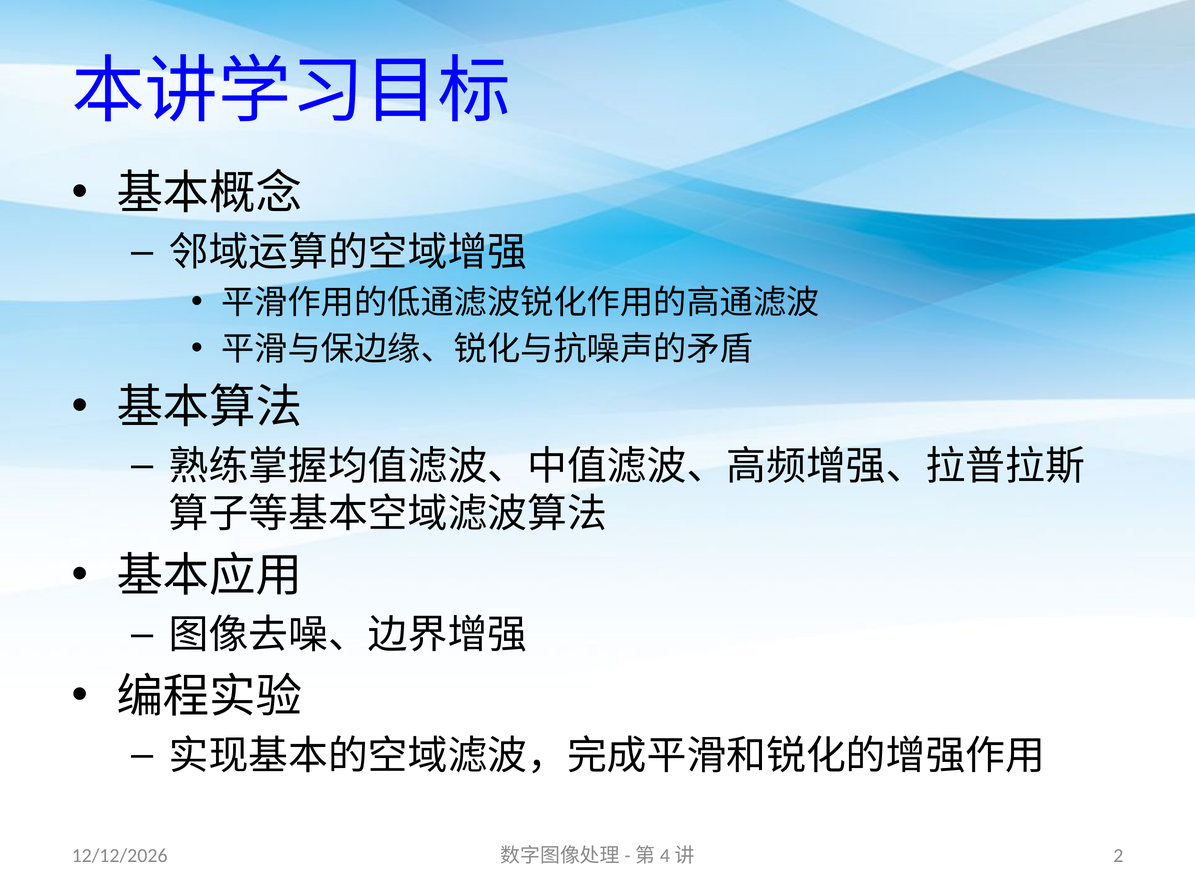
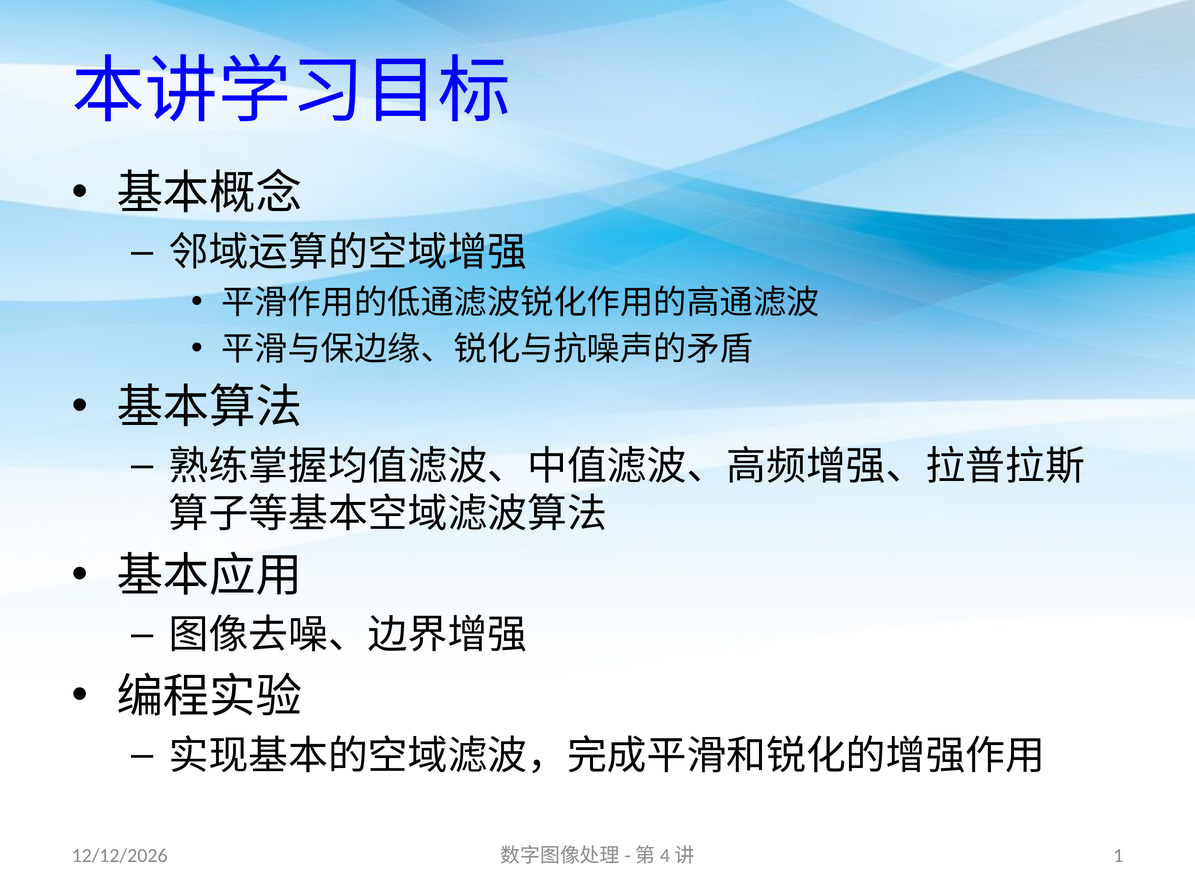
2: 2 -> 1 (1118, 856)
